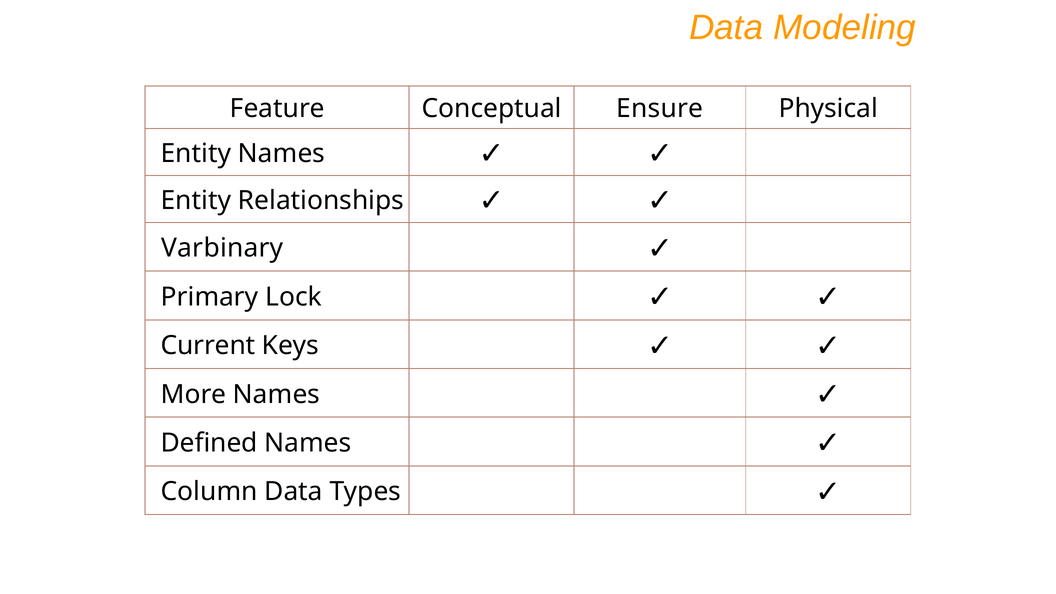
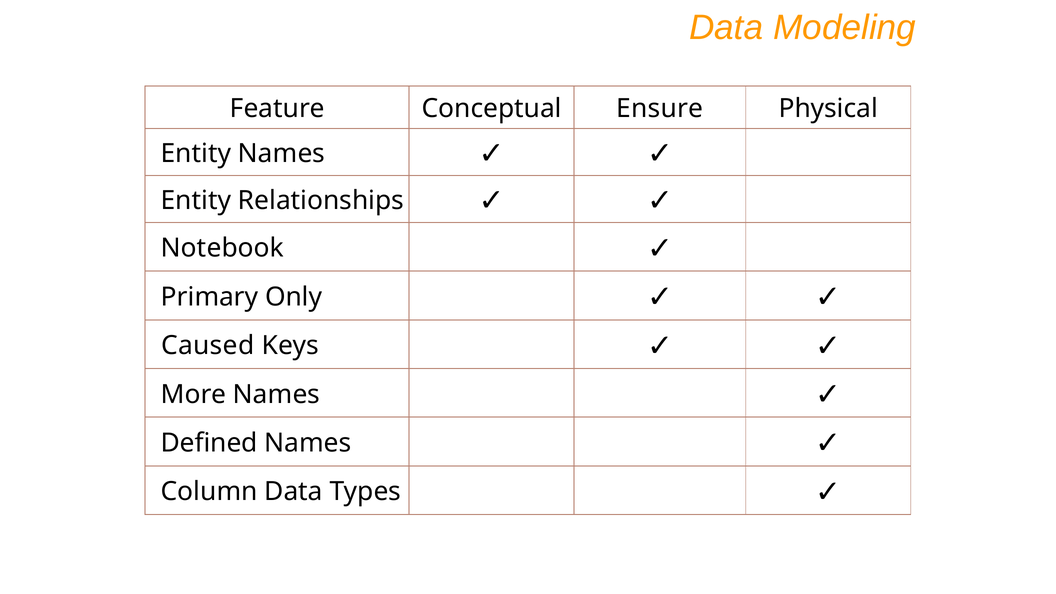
Varbinary: Varbinary -> Notebook (222, 248)
Lock: Lock -> Only (294, 297)
Current: Current -> Caused (208, 346)
